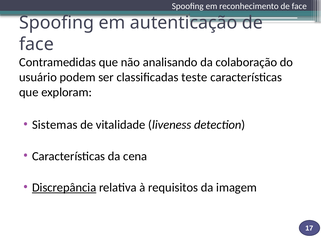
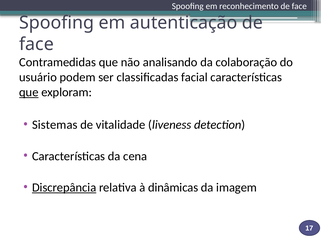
teste: teste -> facial (194, 77)
que underline: none -> present (29, 92)
requisitos: requisitos -> dinâmicas (173, 187)
